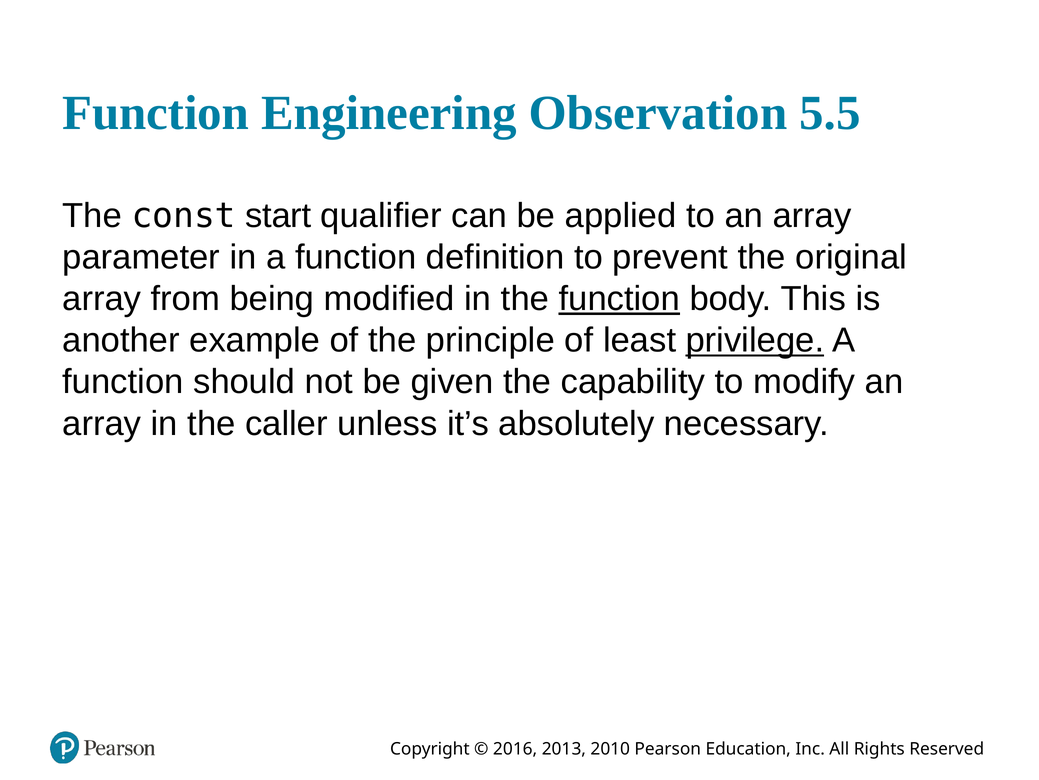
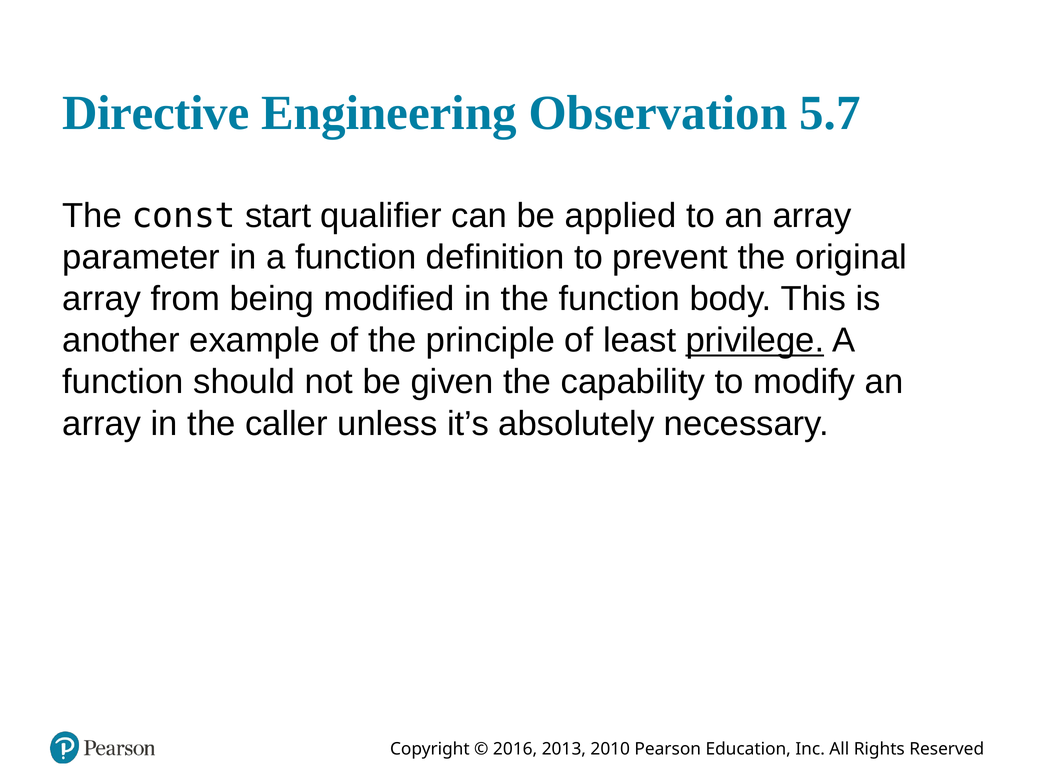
Function: Function -> Directive (156, 113)
5.5: 5.5 -> 5.7 (830, 113)
function underline: present -> none (619, 299)
